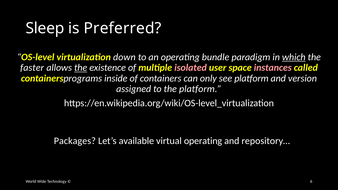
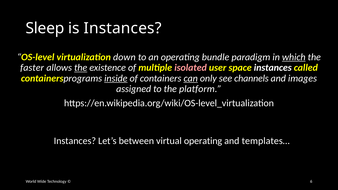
is Preferred: Preferred -> Instances (123, 28)
instances colour: pink -> white (273, 68)
inside underline: none -> present (116, 78)
can underline: none -> present (191, 78)
see platform: platform -> channels (251, 78)
version: version -> images (302, 78)
Packages: Packages -> Instances (75, 141)
available: available -> between (136, 141)
repository…: repository… -> templates… (266, 141)
